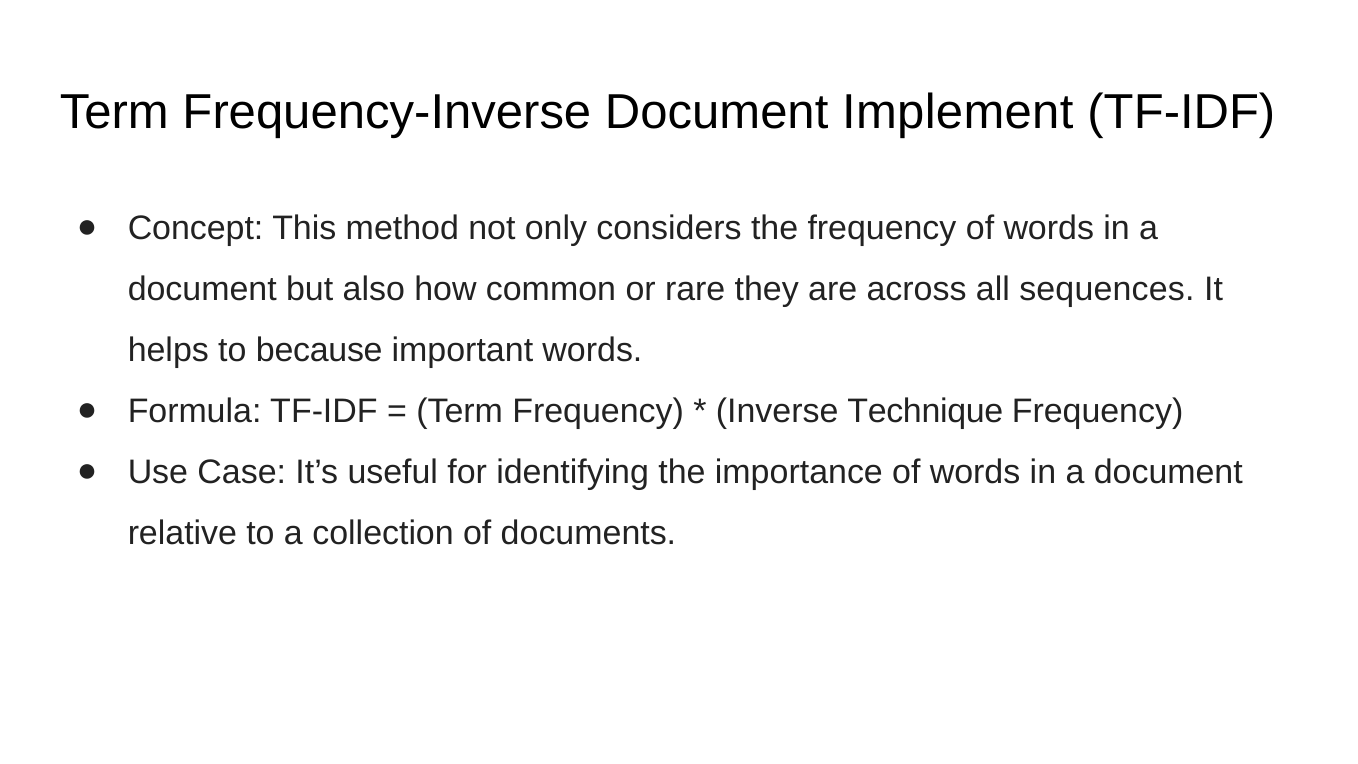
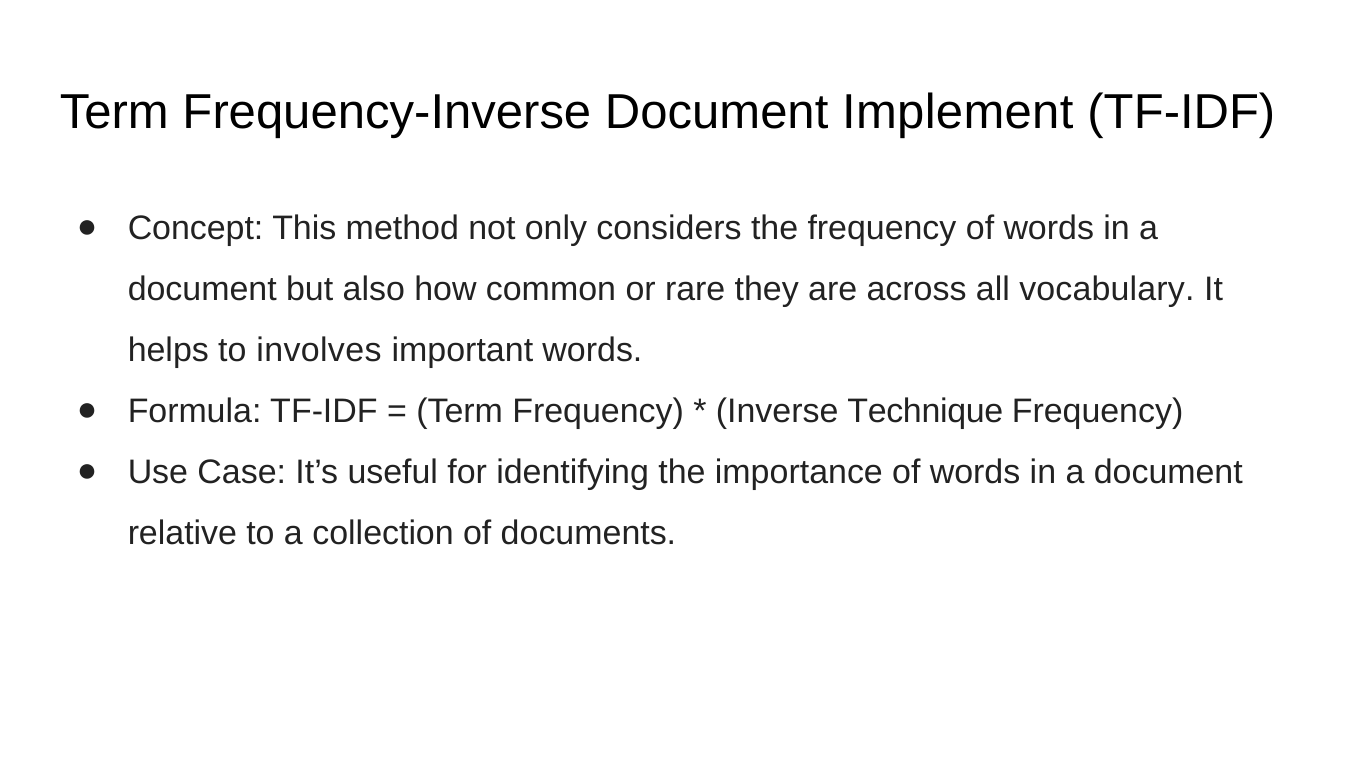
sequences: sequences -> vocabulary (1107, 289)
because: because -> involves (319, 350)
